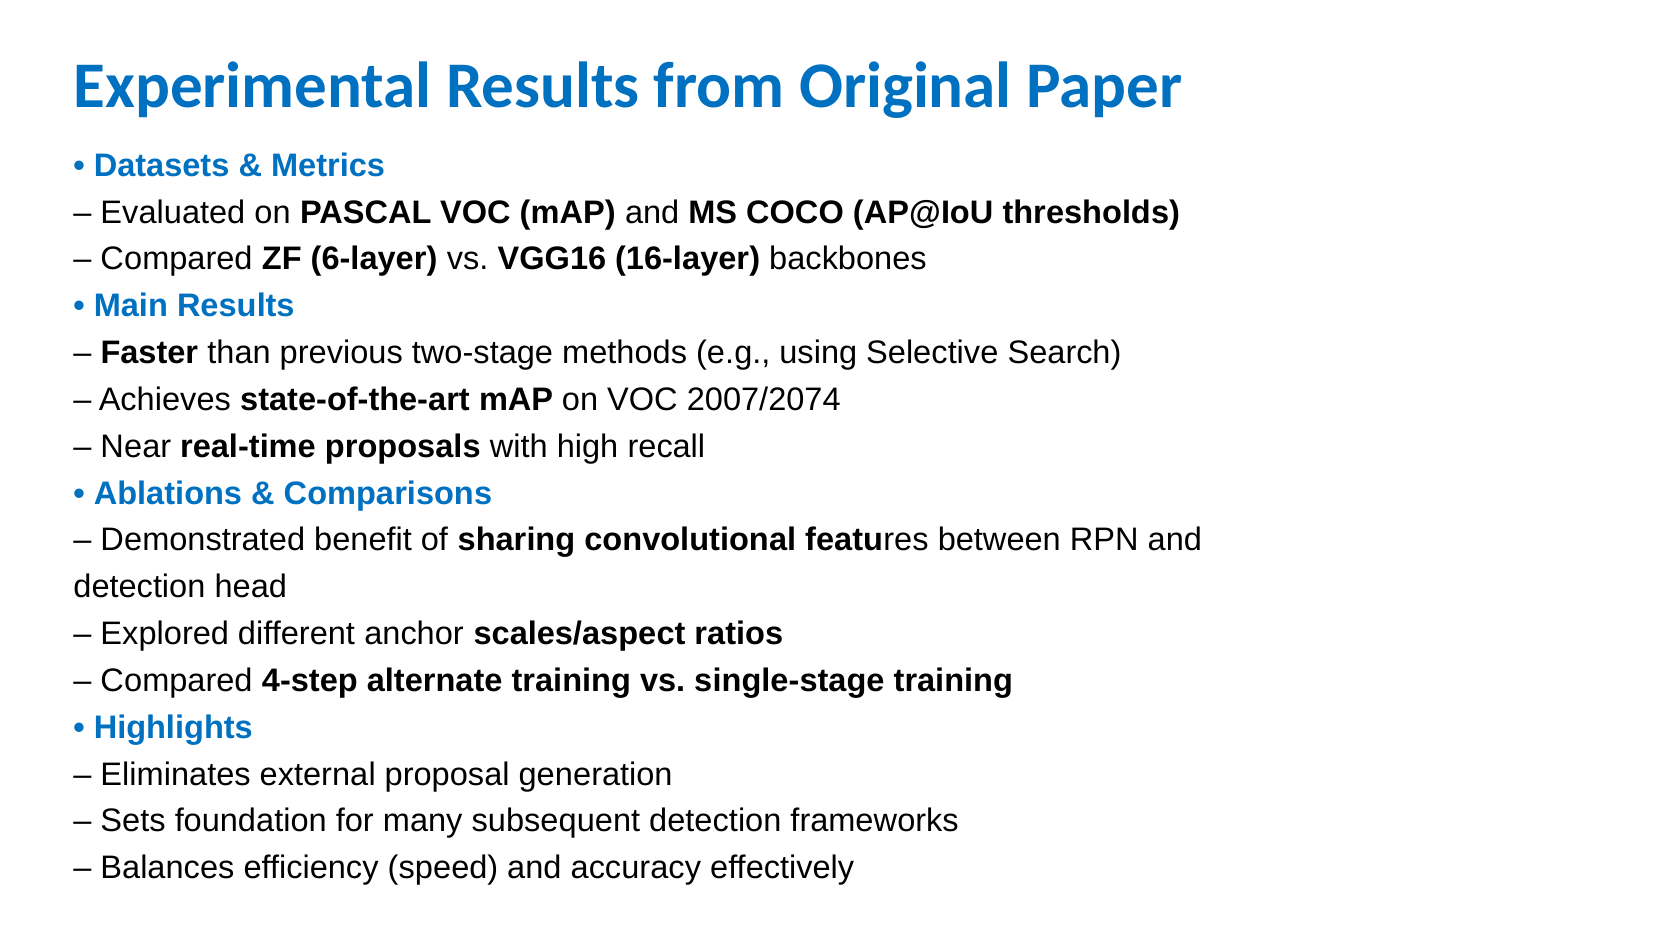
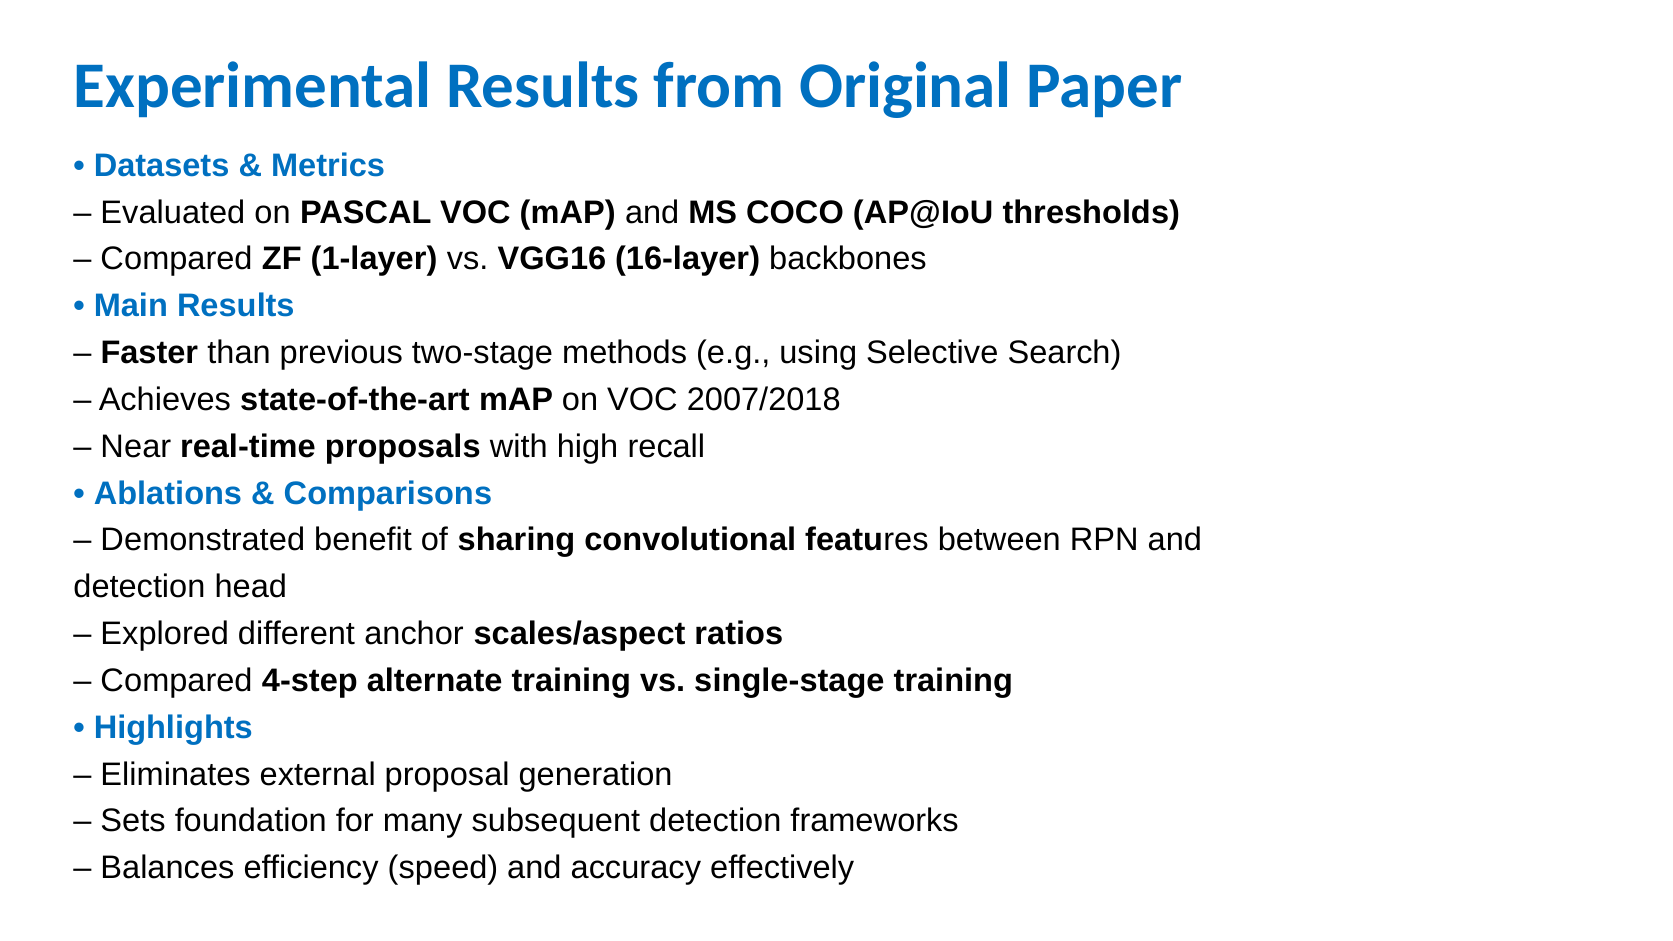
6-layer: 6-layer -> 1-layer (374, 259)
2007/2074: 2007/2074 -> 2007/2018 (764, 400)
